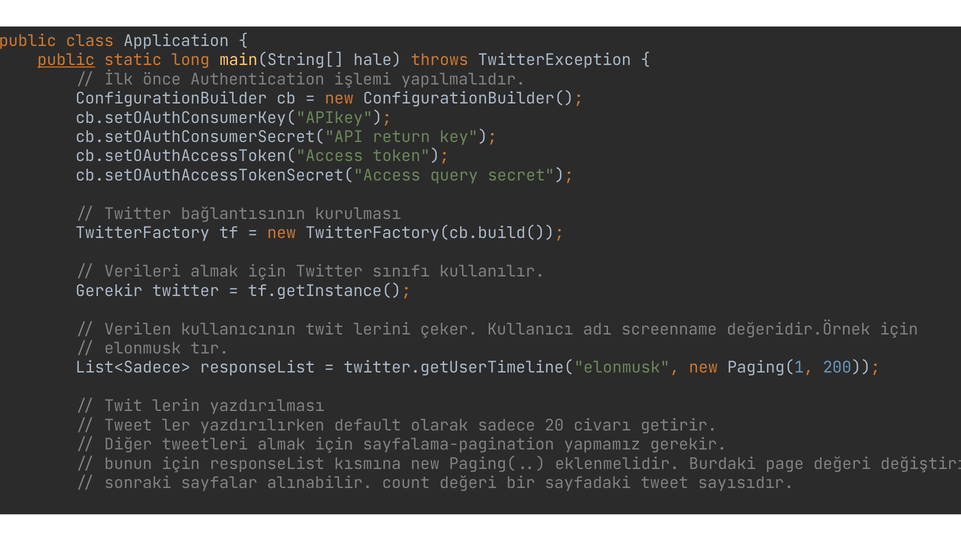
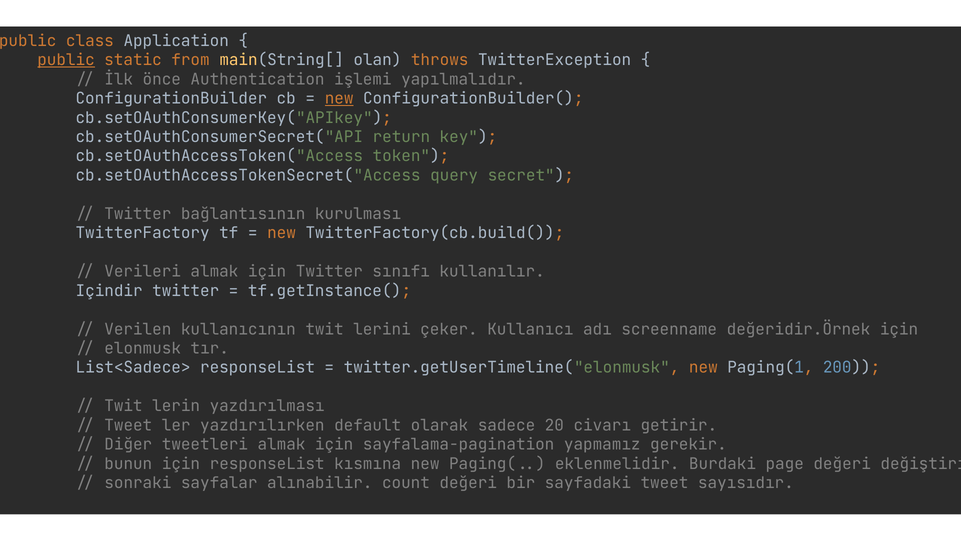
long: long -> from (190, 60)
hale: hale -> olan (377, 60)
new underline: none -> present (339, 98)
Gerekir: Gerekir -> Içindir (109, 291)
